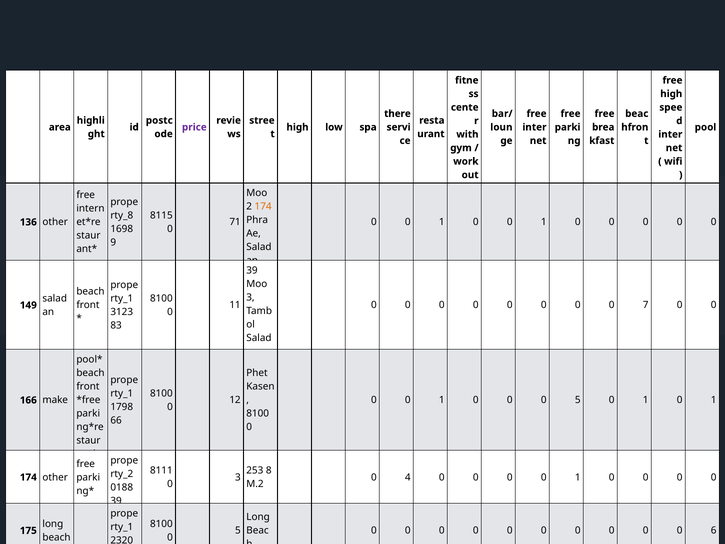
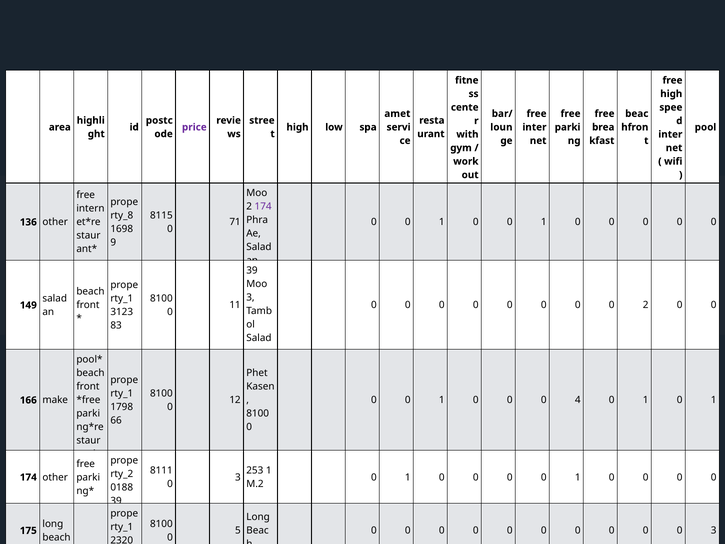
there: there -> amet (397, 114)
174 colour: orange -> purple (263, 207)
0 7: 7 -> 2 (646, 305)
0 0 5: 5 -> 4 (578, 400)
253 8: 8 -> 1 (269, 470)
4: 4 -> 1 (408, 477)
0 0 6: 6 -> 3 (714, 530)
